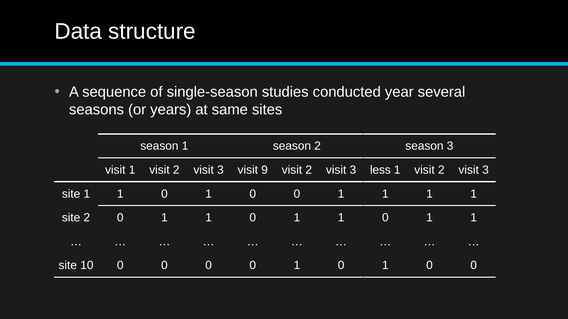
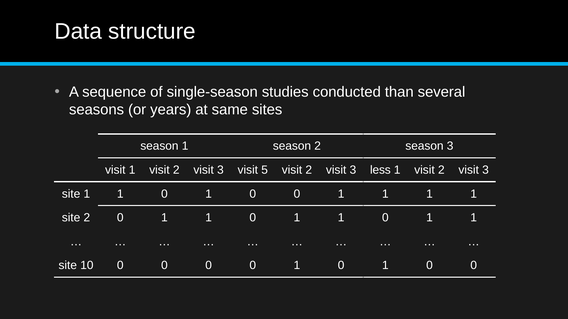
year: year -> than (399, 92)
9: 9 -> 5 (265, 170)
